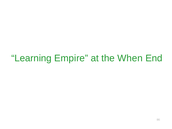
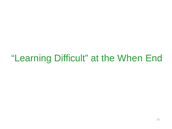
Empire: Empire -> Difficult (71, 58)
